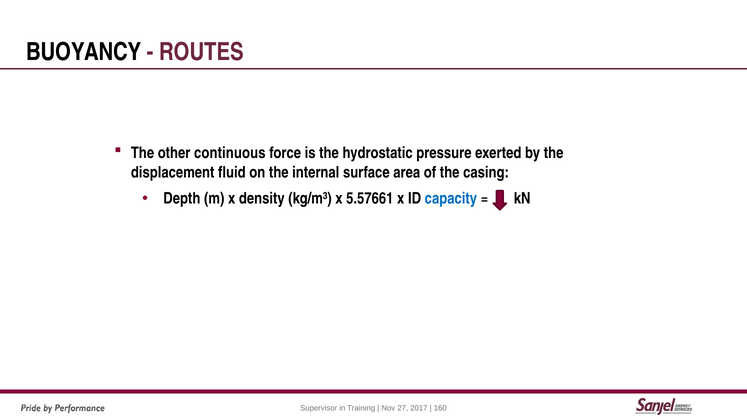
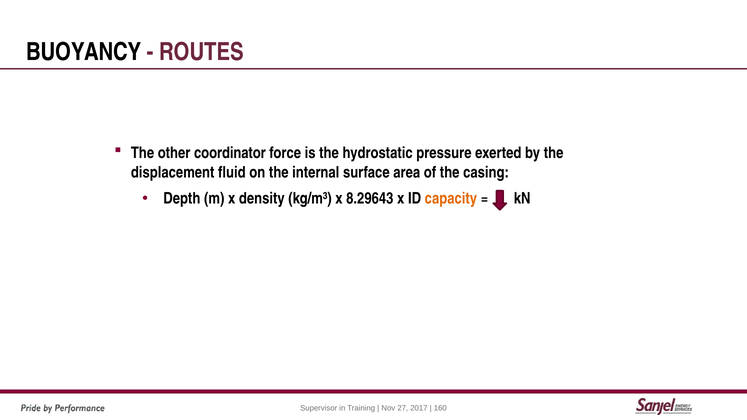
continuous: continuous -> coordinator (230, 153)
5.57661: 5.57661 -> 8.29643 (370, 199)
capacity colour: blue -> orange (451, 199)
